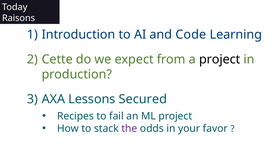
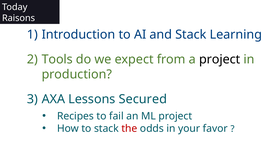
and Code: Code -> Stack (191, 35)
Cette: Cette -> Tools (57, 59)
the colour: purple -> red (129, 129)
